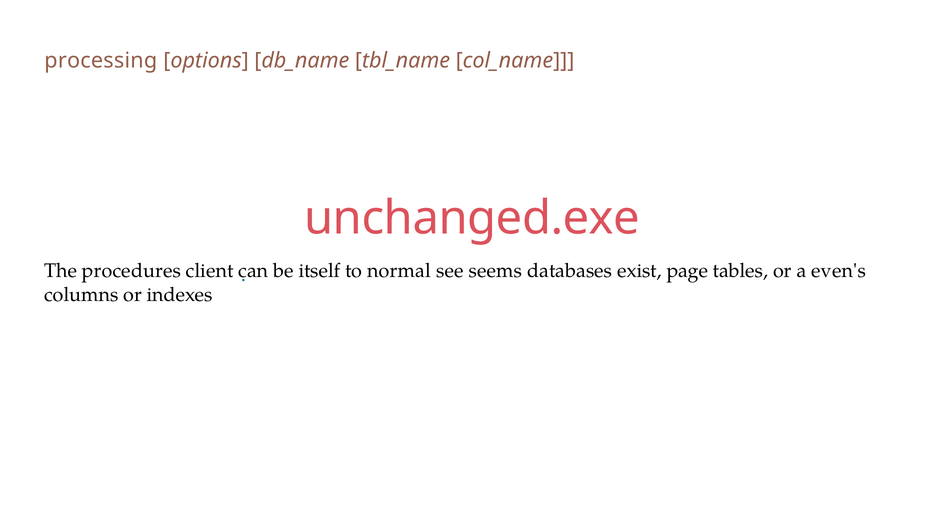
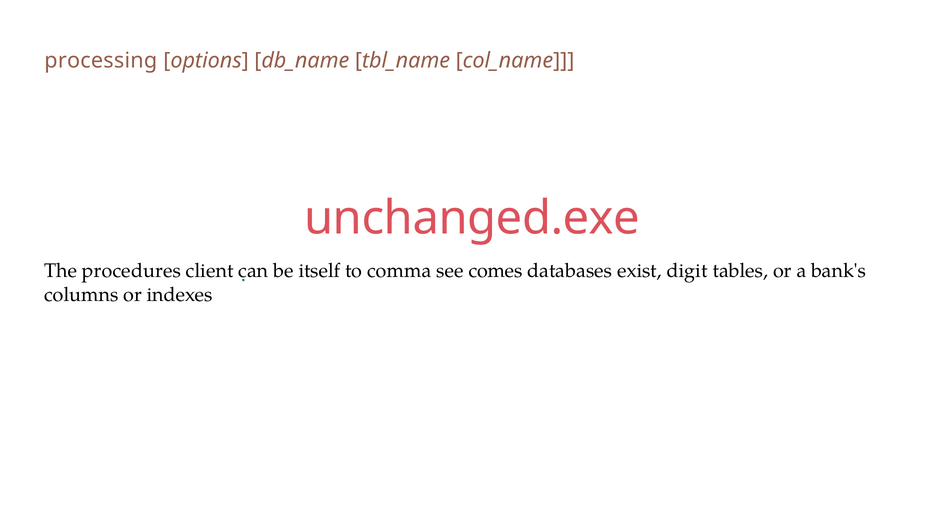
normal: normal -> comma (399, 271)
seems: seems -> comes (496, 271)
page: page -> digit (687, 271)
even's: even's -> bank's (839, 271)
